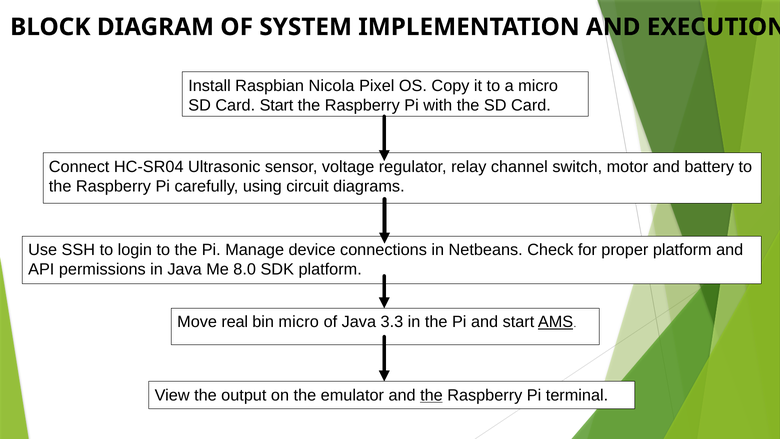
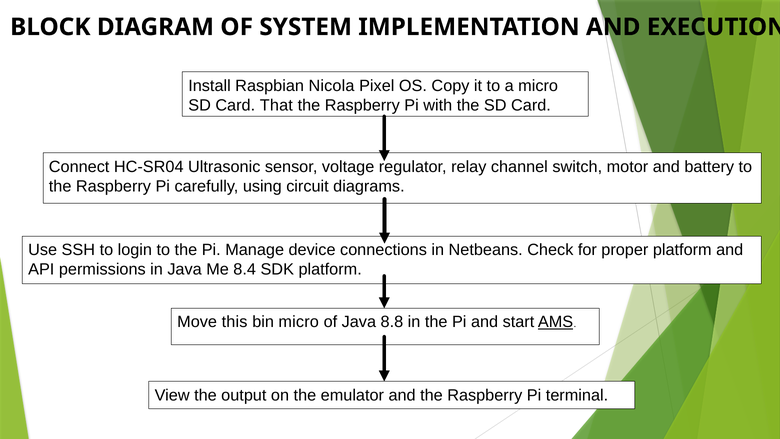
Card Start: Start -> That (276, 105)
8.0: 8.0 -> 8.4 (245, 269)
real: real -> this (235, 322)
3.3: 3.3 -> 8.8 (392, 322)
the underline: present -> none (431, 395)
